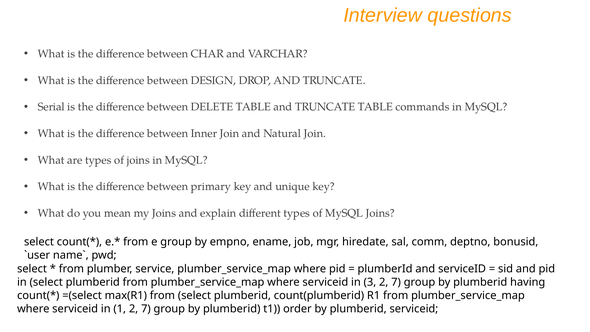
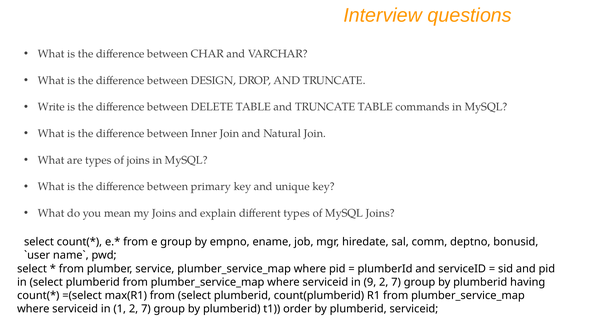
Serial: Serial -> Write (51, 107)
3: 3 -> 9 (370, 282)
